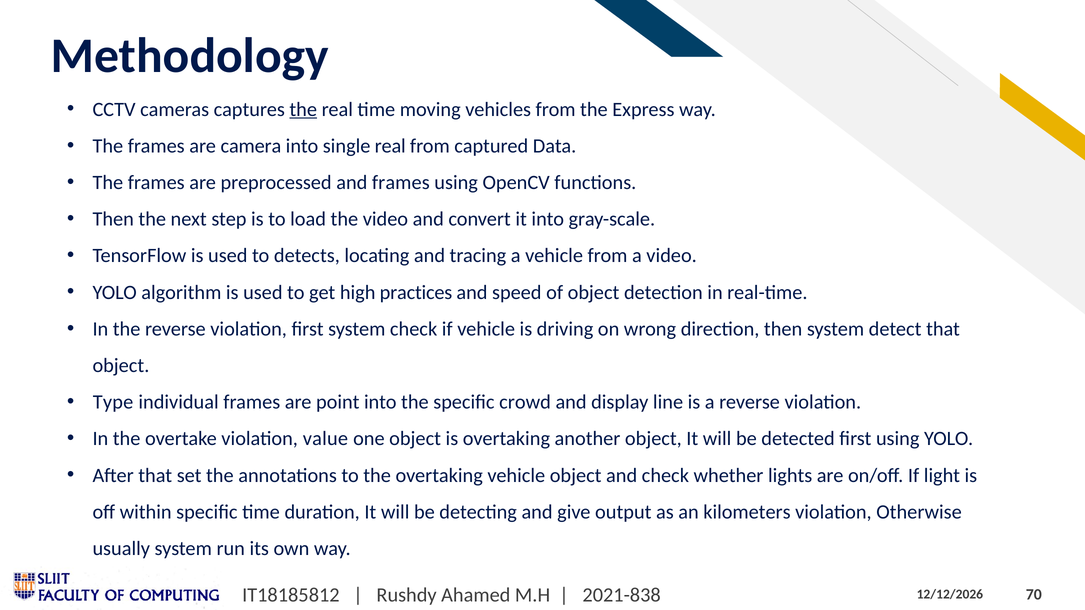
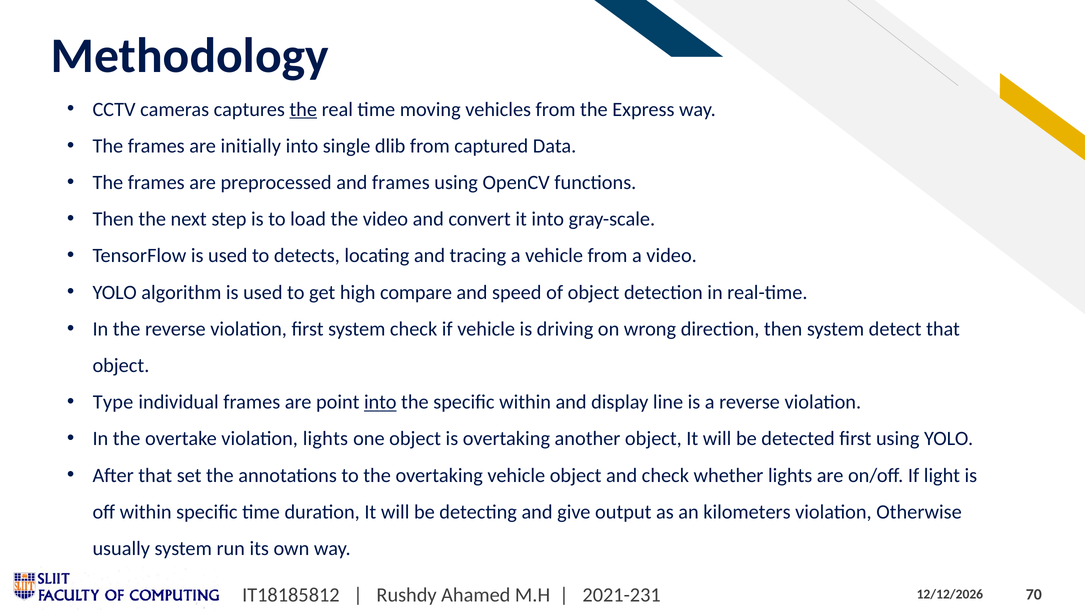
camera: camera -> initially (251, 146)
single real: real -> dlib (390, 146)
practices: practices -> compare (416, 292)
into underline: none -> present (380, 402)
specific crowd: crowd -> within (525, 402)
violation value: value -> lights (325, 439)
2021-838: 2021-838 -> 2021-231 (622, 595)
